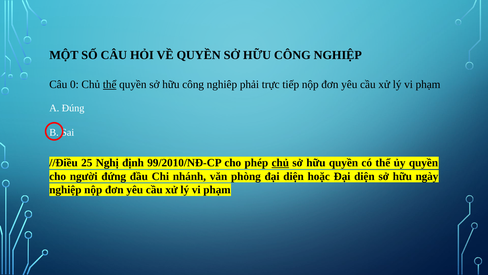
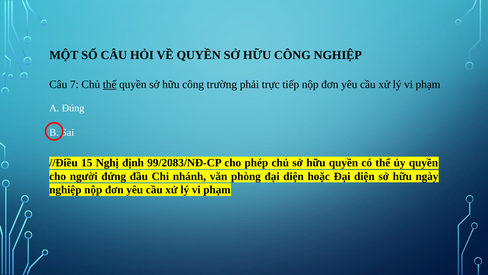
0: 0 -> 7 (74, 84)
nghiêp: nghiêp -> trường (222, 84)
25: 25 -> 15 (87, 163)
99/2010/NĐ-CP: 99/2010/NĐ-CP -> 99/2083/NĐ-CP (184, 163)
chủ underline: present -> none (280, 163)
